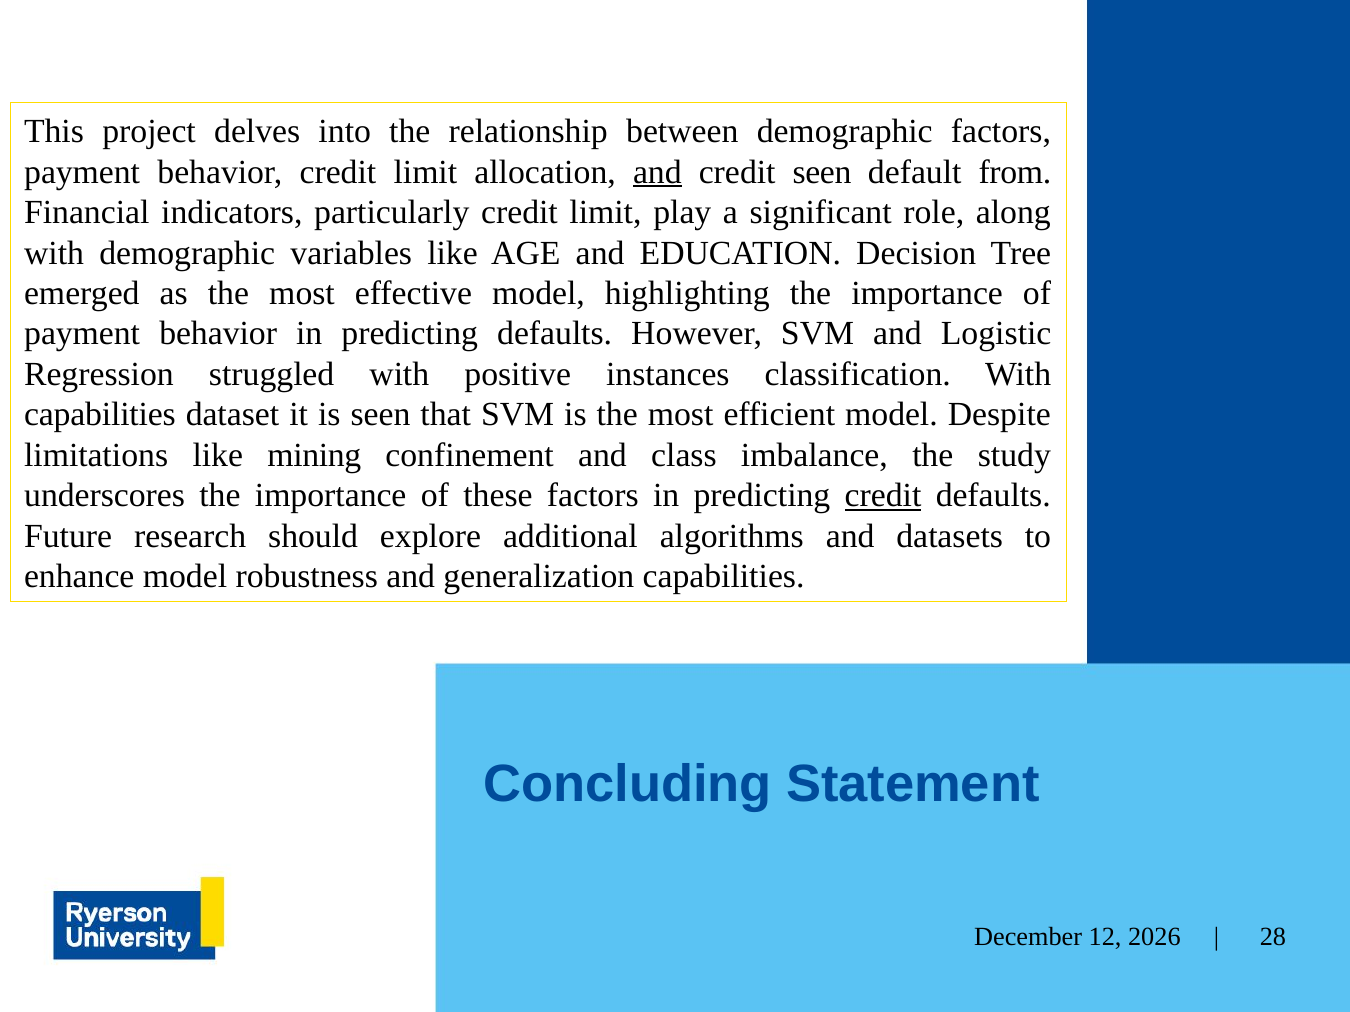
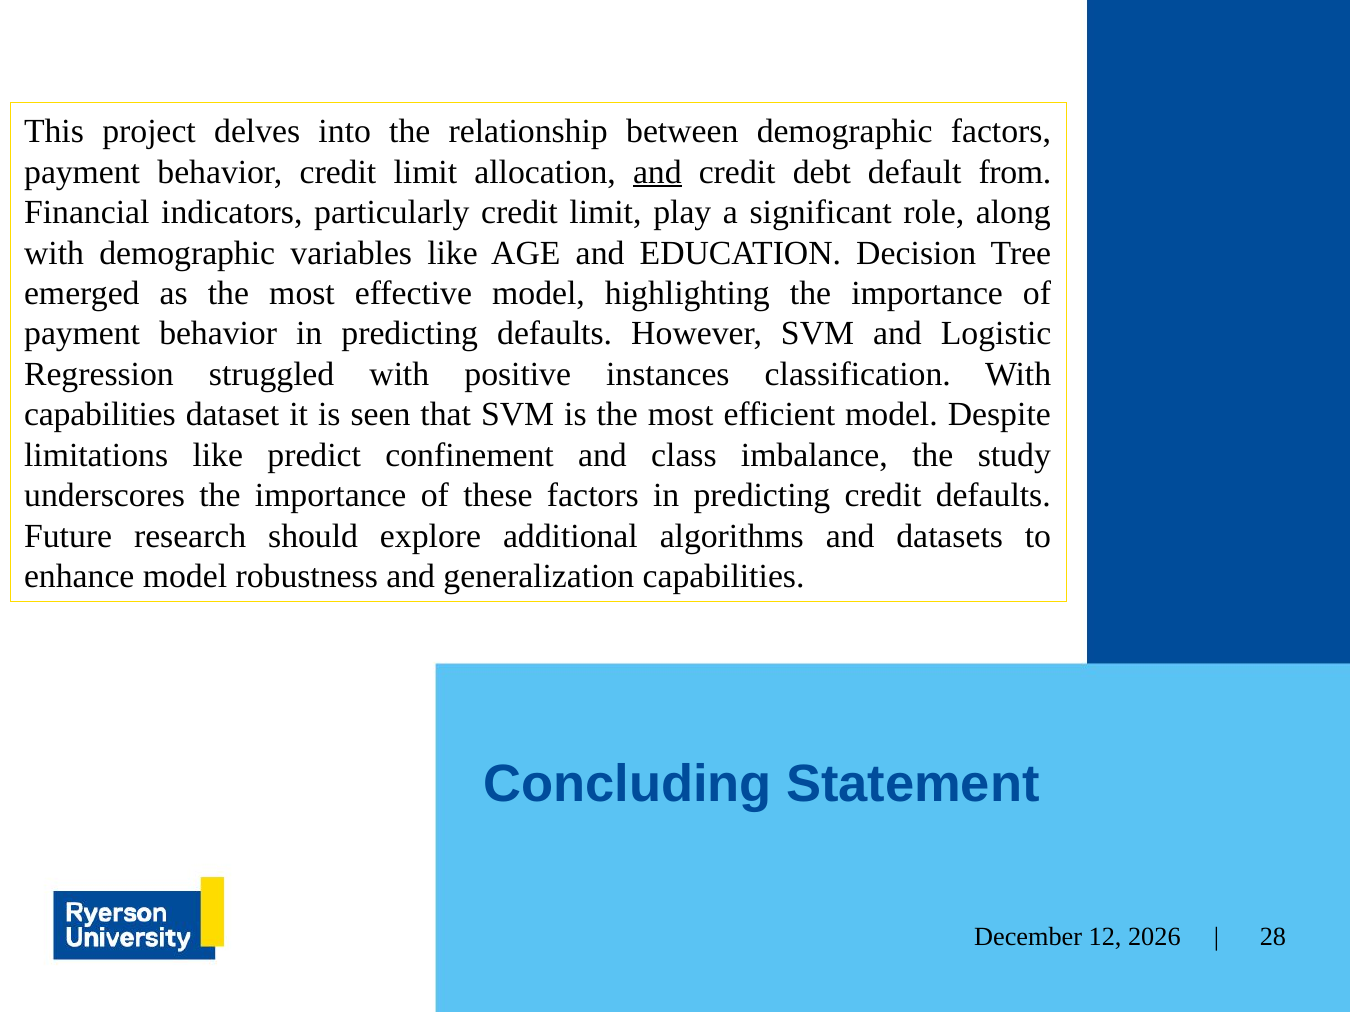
credit seen: seen -> debt (822, 172)
mining: mining -> predict (314, 456)
credit underline: present -> none (883, 496)
